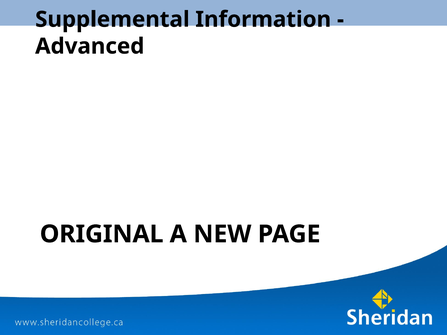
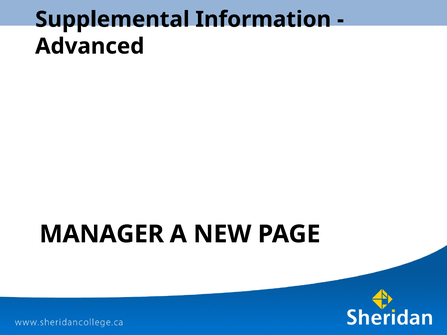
ORIGINAL: ORIGINAL -> MANAGER (102, 234)
